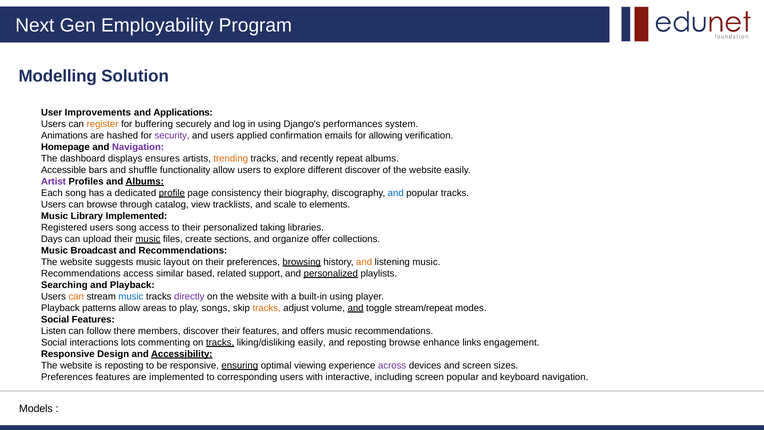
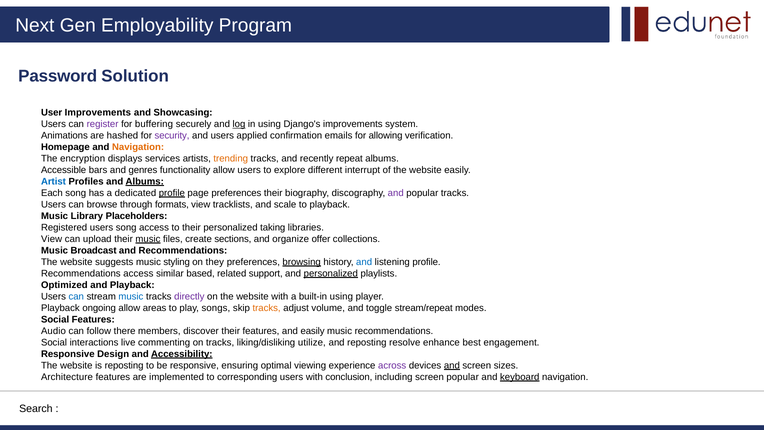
Modelling: Modelling -> Password (58, 76)
Applications: Applications -> Showcasing (183, 112)
register colour: orange -> purple (103, 124)
log underline: none -> present (239, 124)
Django's performances: performances -> improvements (353, 124)
Navigation colour: purple -> orange (138, 147)
dashboard: dashboard -> encryption (83, 158)
ensures: ensures -> services (163, 158)
shuffle: shuffle -> genres (143, 170)
different discover: discover -> interrupt (363, 170)
Artist colour: purple -> blue (53, 181)
page consistency: consistency -> preferences (236, 193)
and colour: blue -> purple (396, 193)
catalog: catalog -> formats (172, 204)
to elements: elements -> playback (330, 204)
Library Implemented: Implemented -> Placeholders (137, 216)
Days: Days -> View (52, 239)
layout: layout -> styling (177, 262)
on their: their -> they (215, 262)
and colour: orange -> blue (364, 262)
listening music: music -> profile (426, 262)
Searching: Searching -> Optimized (64, 285)
can colour: orange -> blue (76, 296)
patterns: patterns -> ongoing (99, 308)
and underline: present -> none (356, 308)
Listen: Listen -> Audio (53, 331)
and offers: offers -> easily (313, 331)
lots: lots -> live (128, 342)
tracks underline: present -> none (220, 342)
liking/disliking easily: easily -> utilize (312, 342)
reposting browse: browse -> resolve (405, 342)
links: links -> best (472, 342)
ensuring underline: present -> none (240, 365)
and underline: none -> present (452, 365)
Preferences: Preferences -> Architecture (67, 377)
interactive: interactive -> conclusion (349, 377)
keyboard underline: none -> present (520, 377)
Models: Models -> Search (36, 409)
